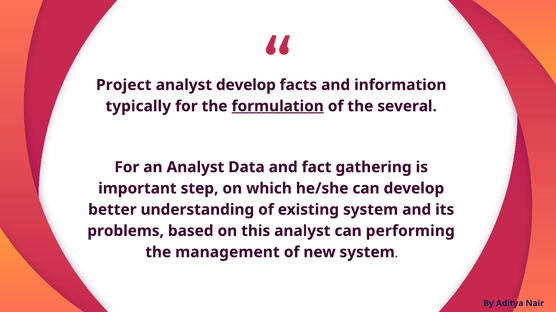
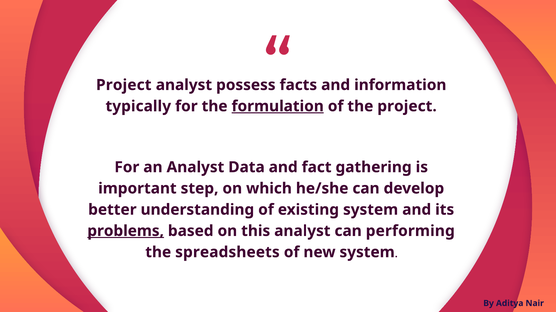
analyst develop: develop -> possess (246, 85)
the several: several -> project (407, 106)
problems underline: none -> present (126, 231)
management: management -> spreadsheets (227, 253)
